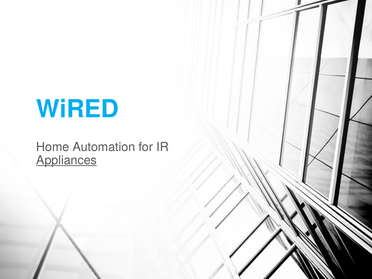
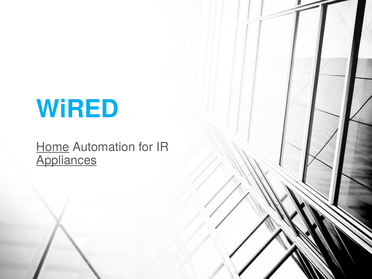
Home underline: none -> present (53, 147)
